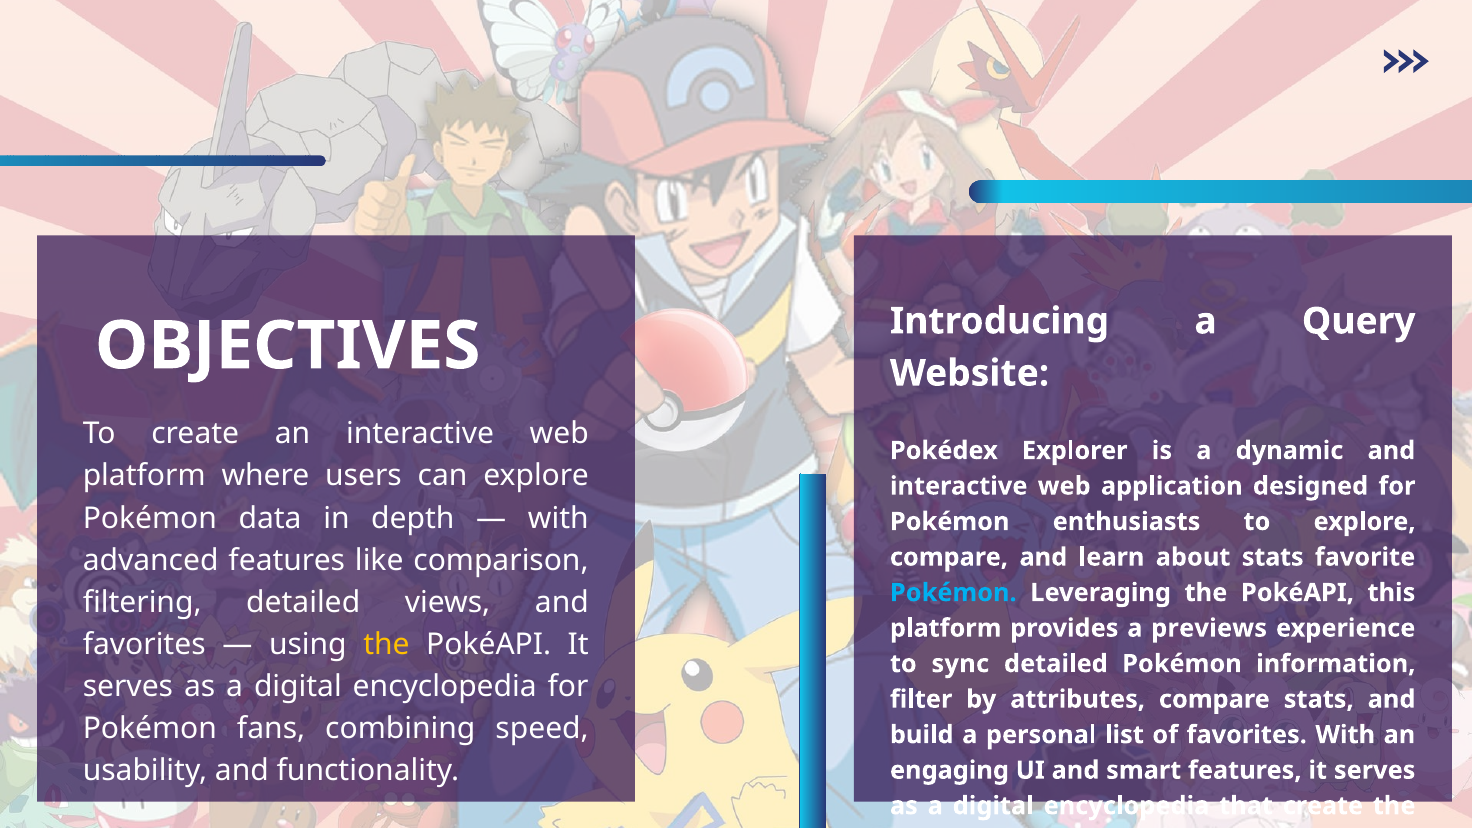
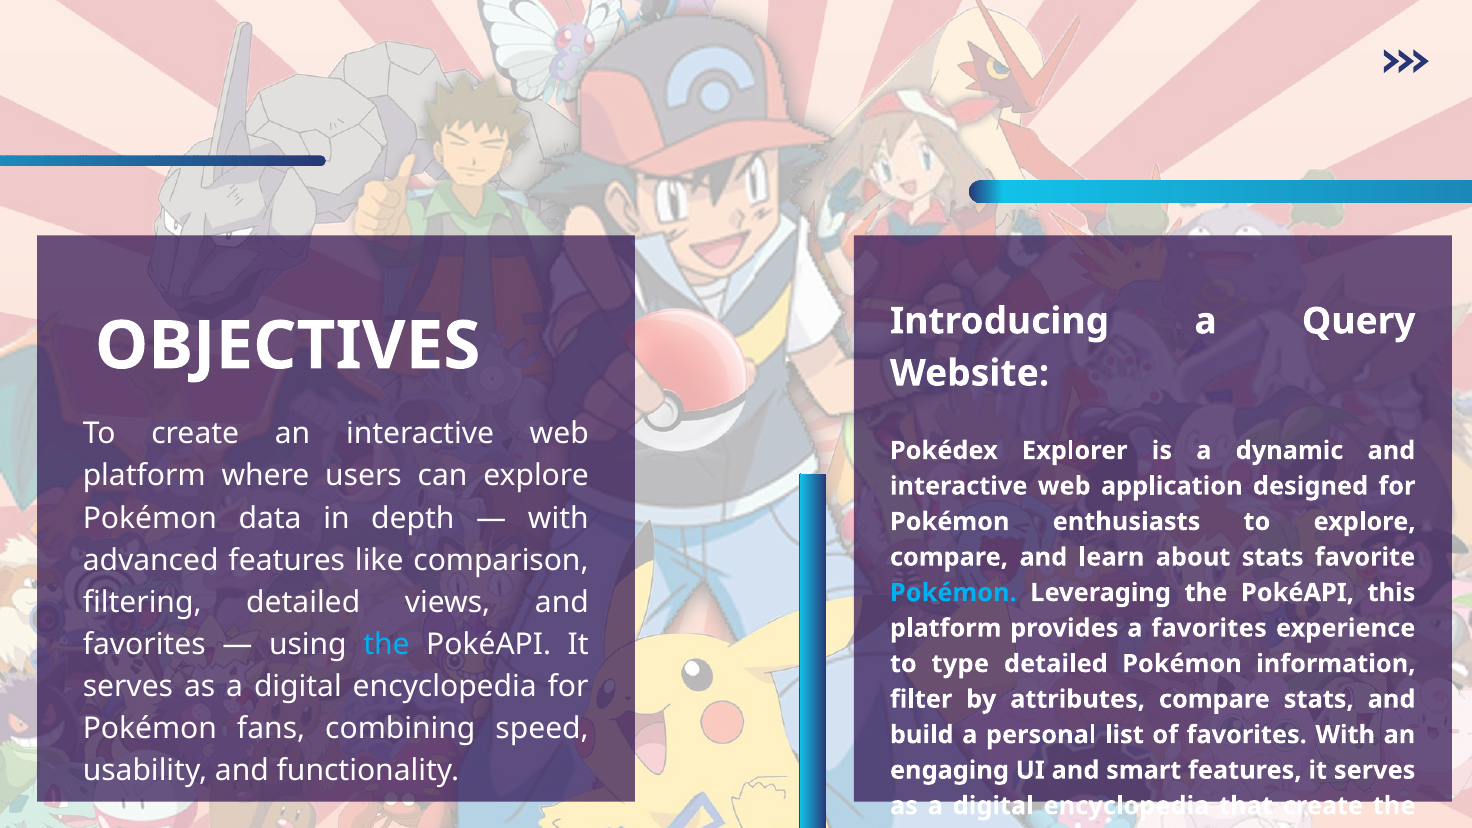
a previews: previews -> favorites (1209, 628)
the colour: yellow -> light blue (386, 644)
sync: sync -> type (960, 664)
